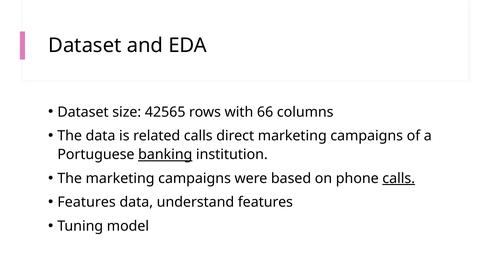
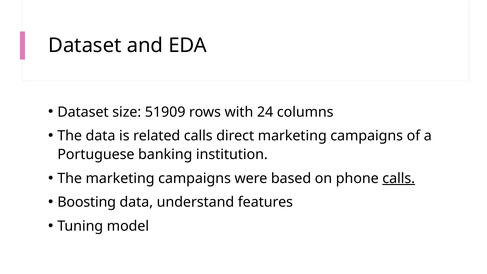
42565: 42565 -> 51909 (165, 112)
66: 66 -> 24 (265, 112)
banking underline: present -> none (165, 155)
Features: Features -> Boosting (87, 202)
